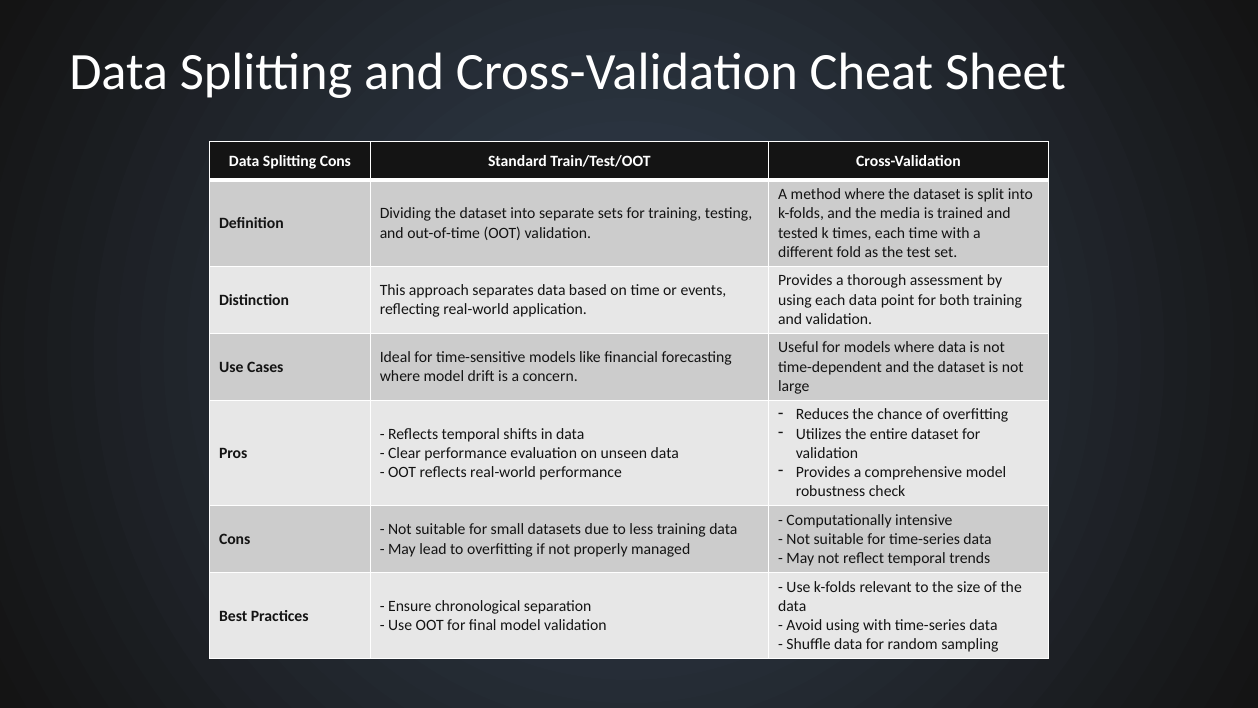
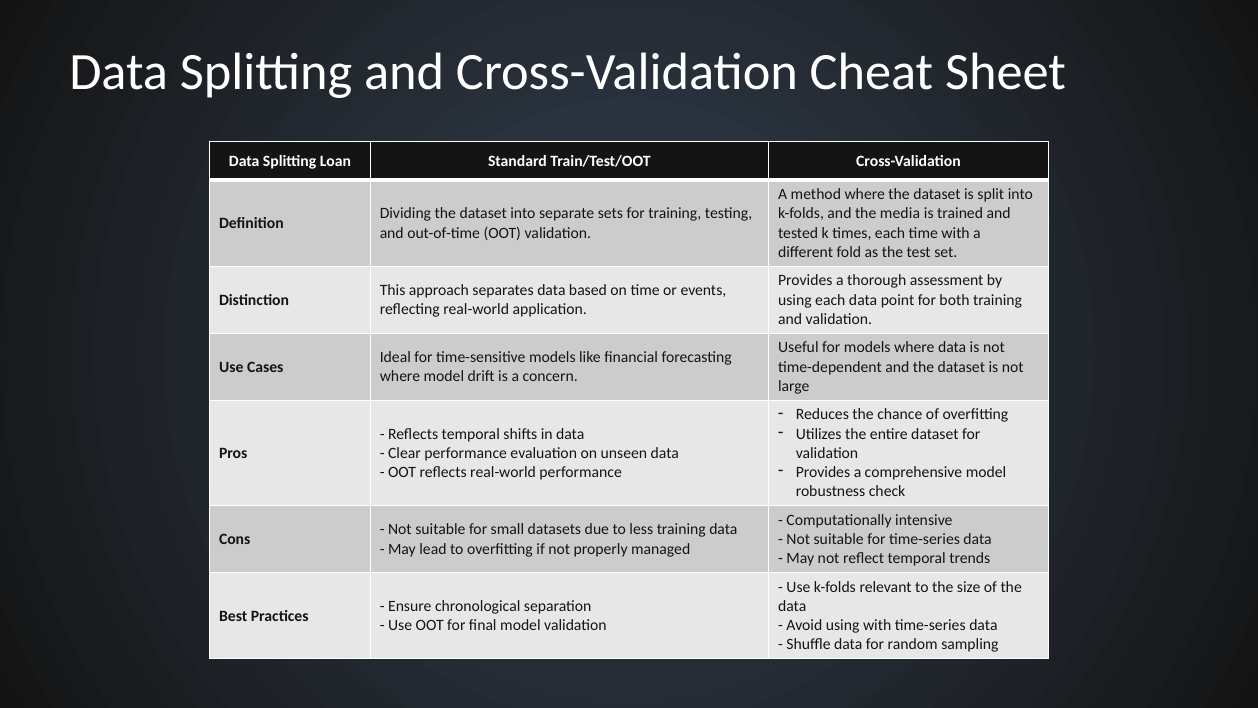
Splitting Cons: Cons -> Loan (335, 161)
